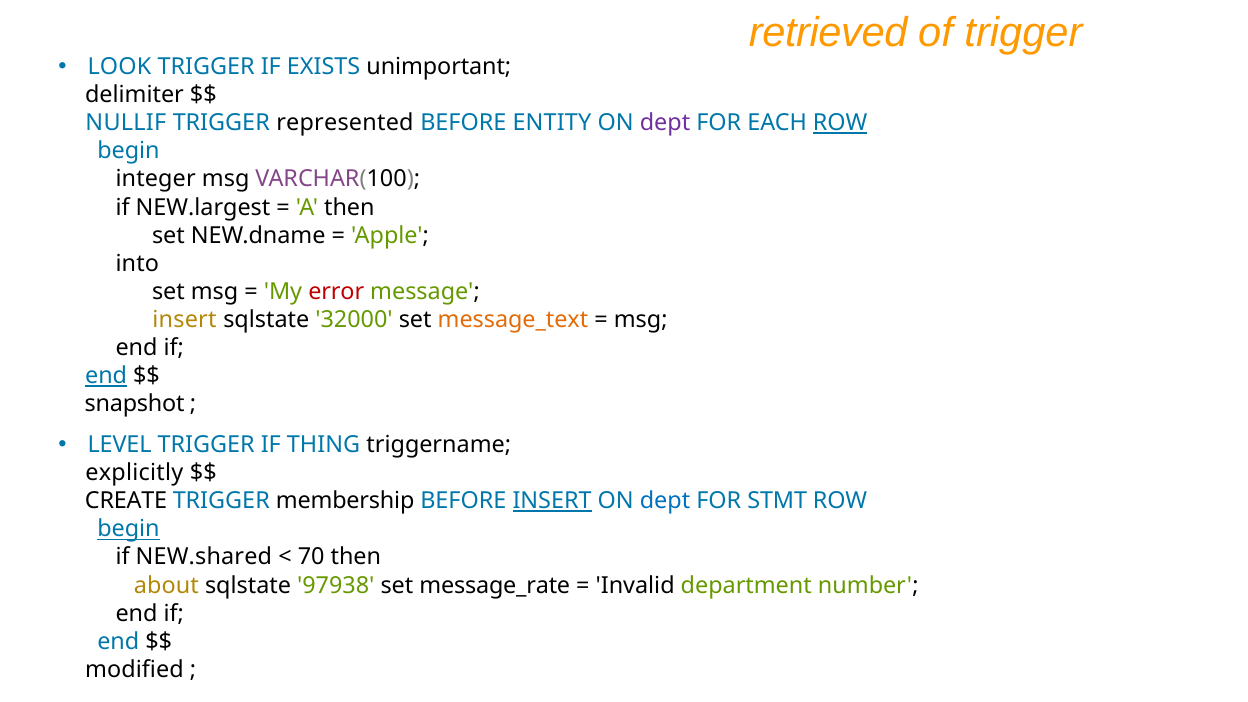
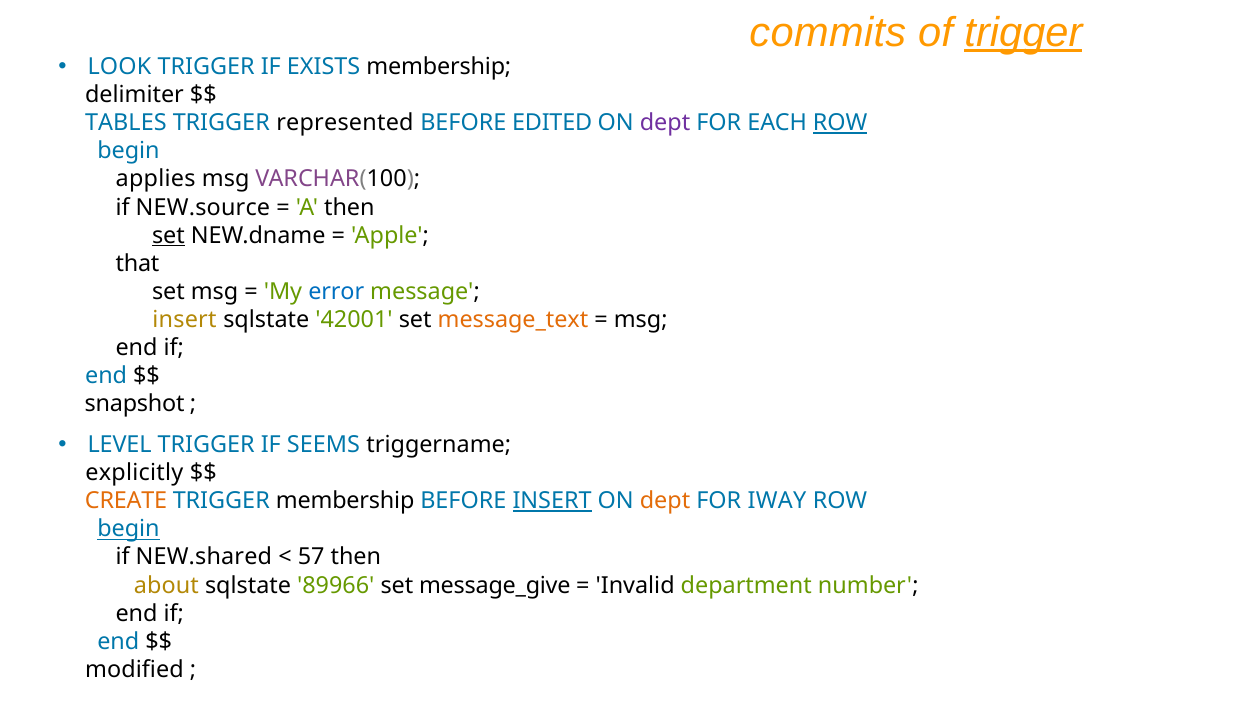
retrieved: retrieved -> commits (828, 32)
trigger underline: none -> present (1023, 32)
EXISTS unimportant: unimportant -> membership (439, 67)
NULLIF: NULLIF -> TABLES (126, 123)
ENTITY: ENTITY -> EDITED (552, 123)
integer: integer -> applies (156, 179)
NEW.largest: NEW.largest -> NEW.source (203, 207)
set underline: none -> present (168, 235)
into: into -> that (137, 263)
error colour: red -> blue (336, 292)
32000: 32000 -> 42001 (354, 320)
end underline: present -> none (106, 376)
THING: THING -> SEEMS (323, 445)
CREATE colour: black -> orange (126, 501)
dept colour: blue -> orange (665, 501)
STMT: STMT -> IWAY (777, 501)
70: 70 -> 57 (311, 557)
97938: 97938 -> 89966 (336, 585)
message_rate: message_rate -> message_give (495, 585)
